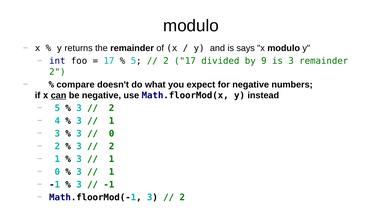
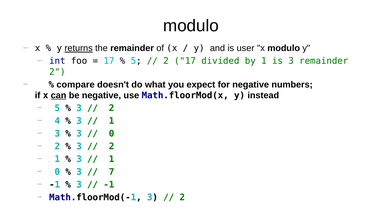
returns underline: none -> present (79, 48)
says: says -> user (246, 48)
by 9: 9 -> 1 (264, 61)
1: 1 -> 7 (112, 172)
